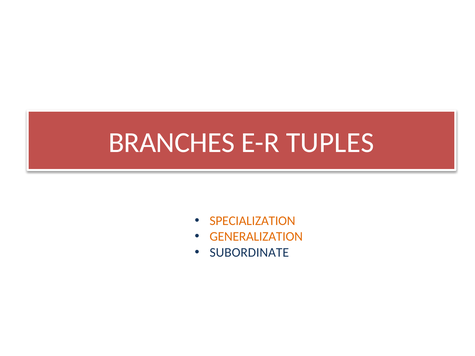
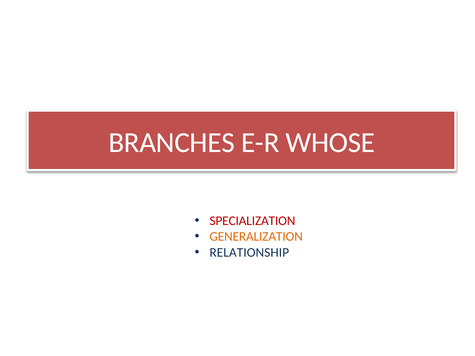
TUPLES: TUPLES -> WHOSE (330, 143)
SPECIALIZATION colour: orange -> red (252, 221)
SUBORDINATE: SUBORDINATE -> RELATIONSHIP (249, 253)
